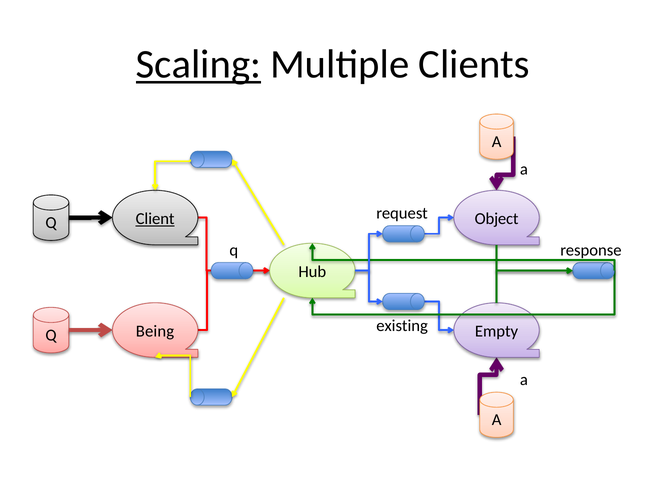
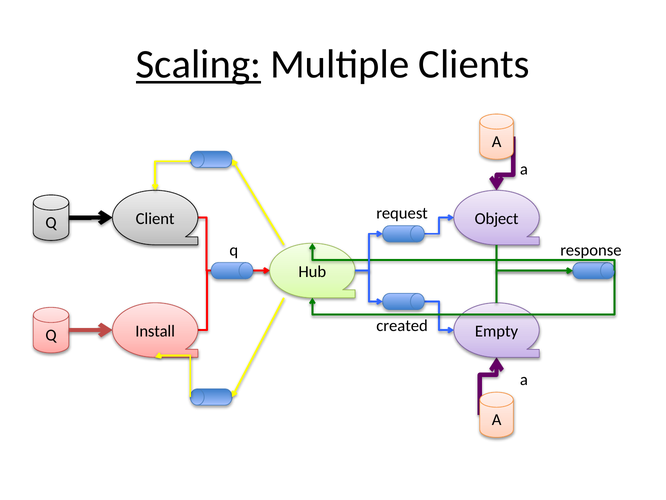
Client underline: present -> none (155, 219)
existing: existing -> created (402, 325)
Being: Being -> Install (155, 331)
